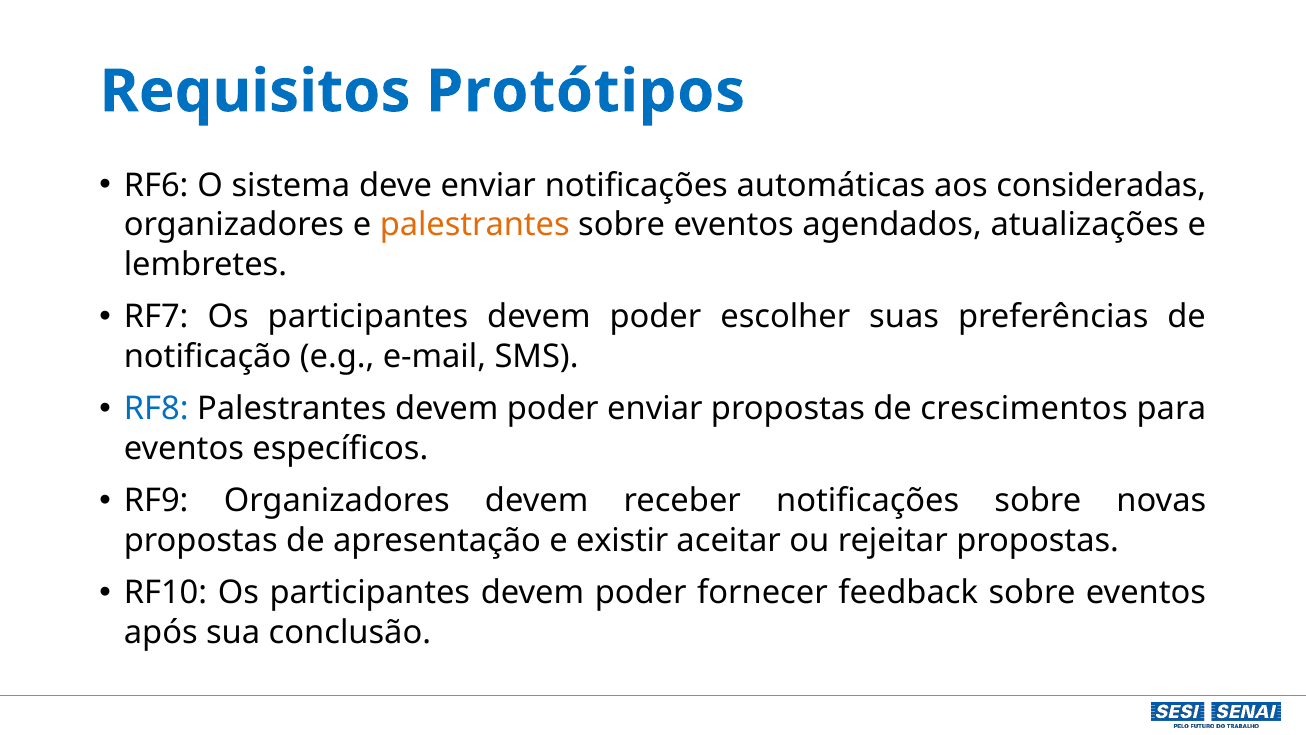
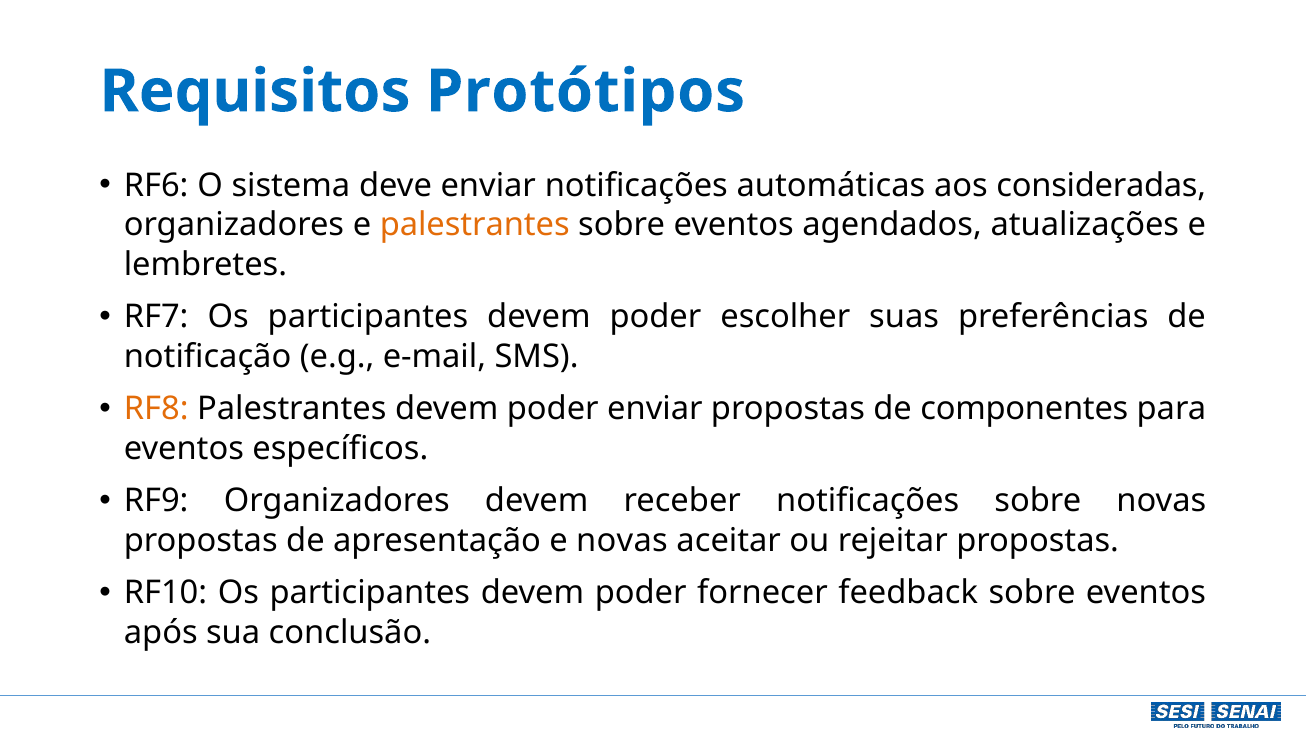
RF8 colour: blue -> orange (156, 409)
crescimentos: crescimentos -> componentes (1024, 409)
e existir: existir -> novas (622, 540)
